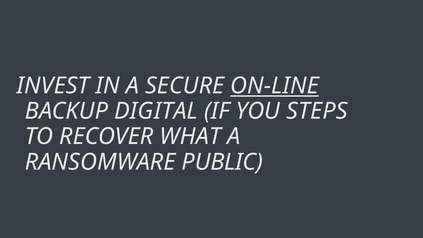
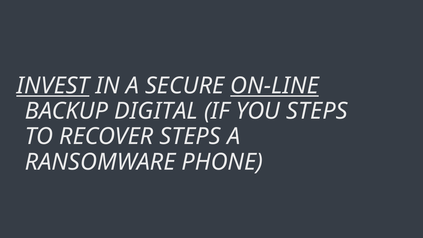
INVEST underline: none -> present (53, 86)
RECOVER WHAT: WHAT -> STEPS (190, 137)
PUBLIC: PUBLIC -> PHONE (222, 162)
